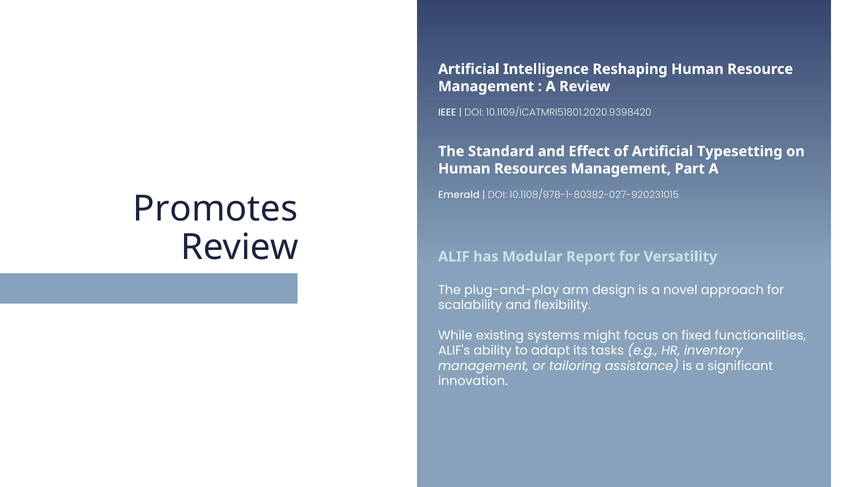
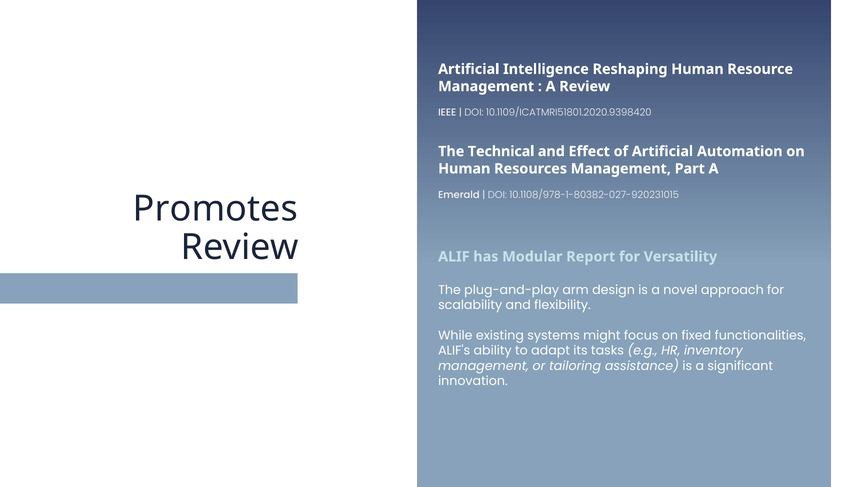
Standard: Standard -> Technical (501, 151)
Typesetting: Typesetting -> Automation (740, 151)
